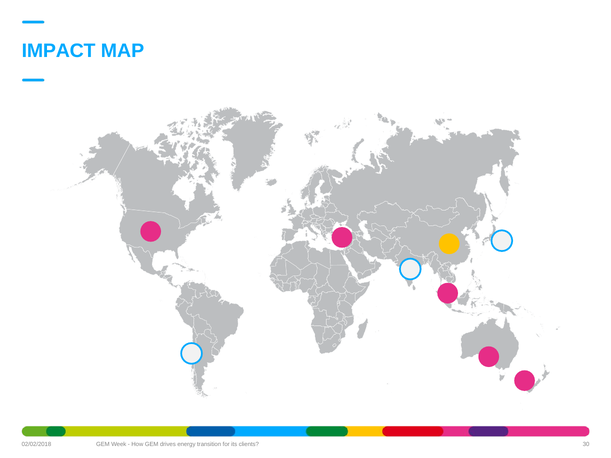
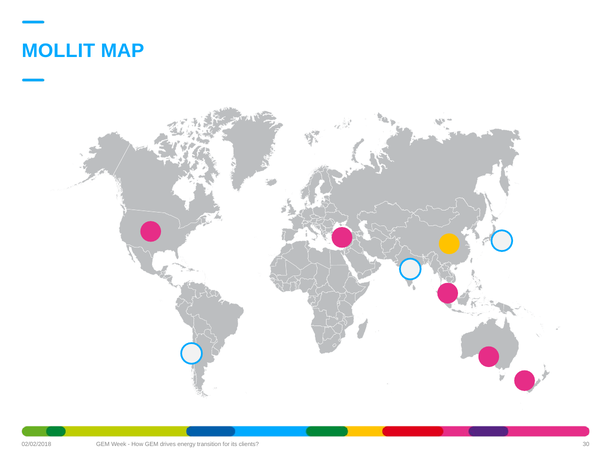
IMPACT: IMPACT -> MOLLIT (58, 51)
